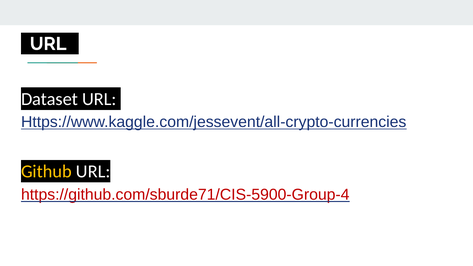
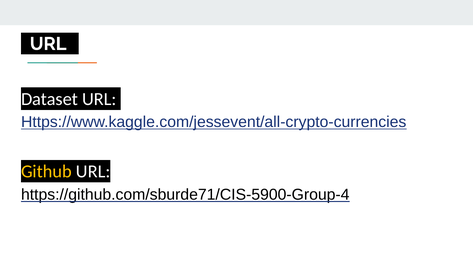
https://github.com/sburde71/CIS-5900-Group-4 colour: red -> black (185, 195)
